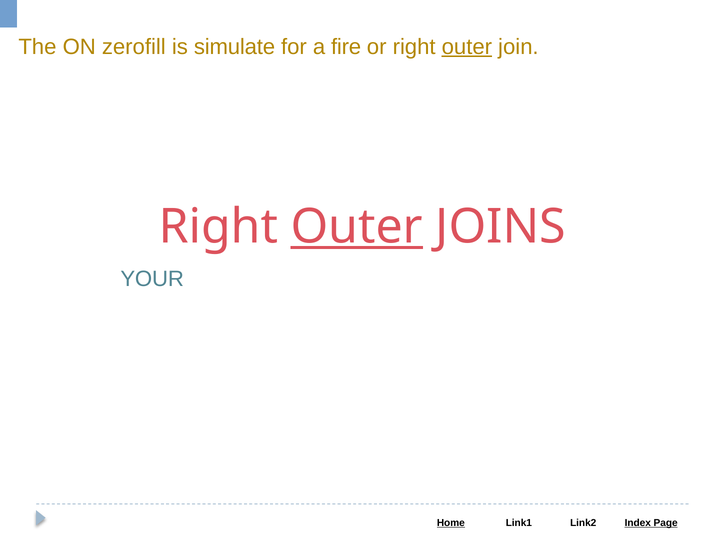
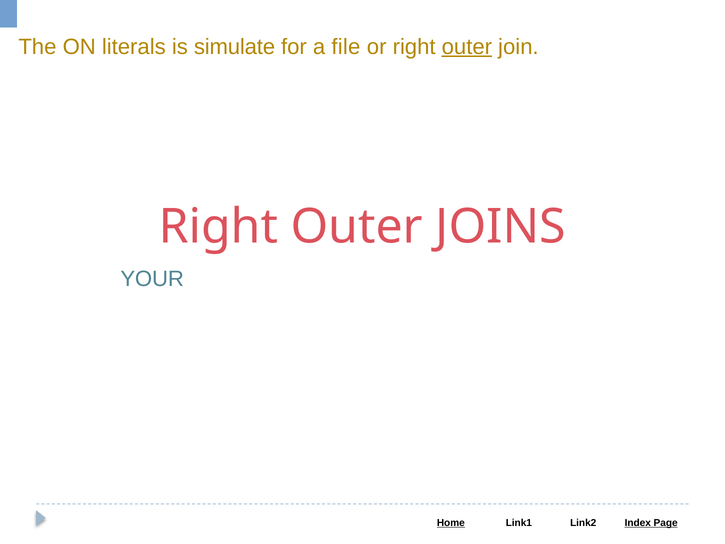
zerofill: zerofill -> literals (134, 47)
fire: fire -> file (346, 47)
Outer underline: present -> none (357, 227)
